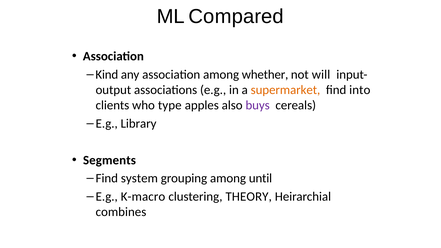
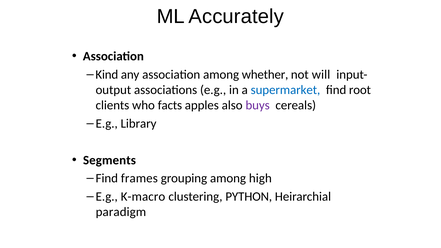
Compared: Compared -> Accurately (236, 17)
supermarket colour: orange -> blue (285, 90)
into: into -> root (360, 90)
type: type -> facts (170, 105)
system: system -> frames (139, 178)
until: until -> high (260, 178)
THEORY: THEORY -> PYTHON (249, 197)
combines: combines -> paradigm (121, 212)
